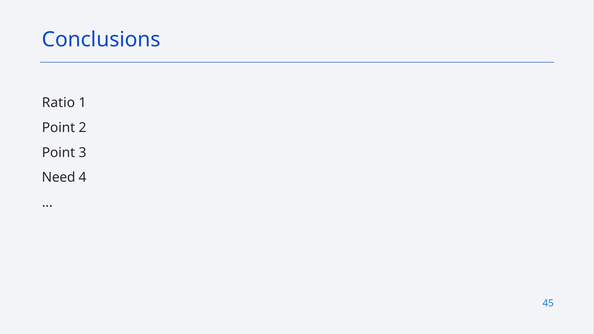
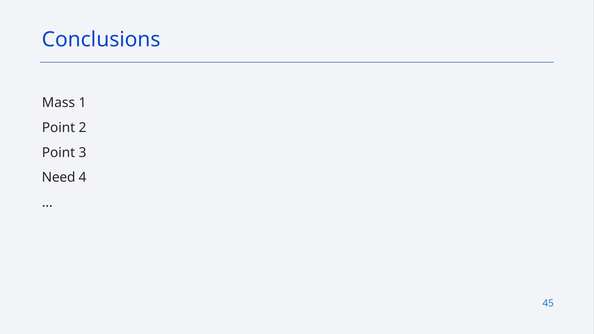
Ratio: Ratio -> Mass (58, 103)
